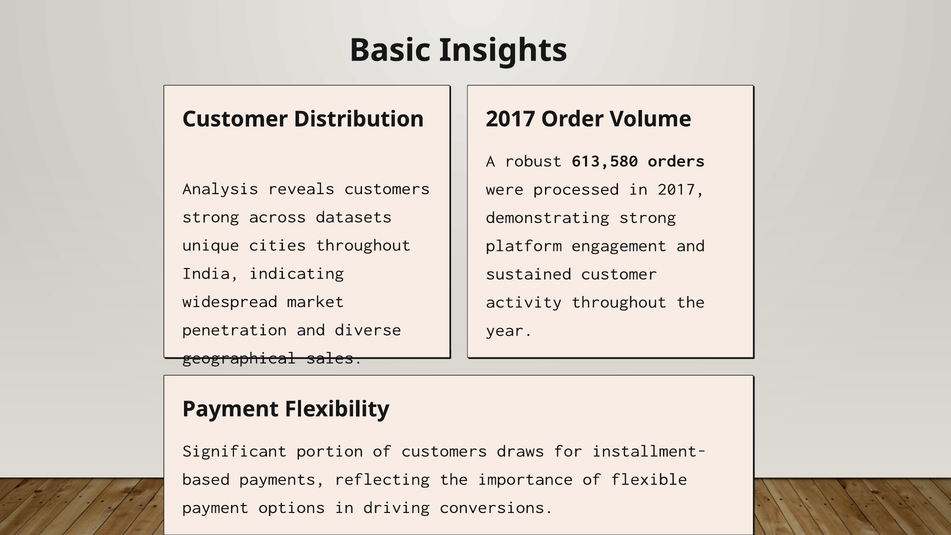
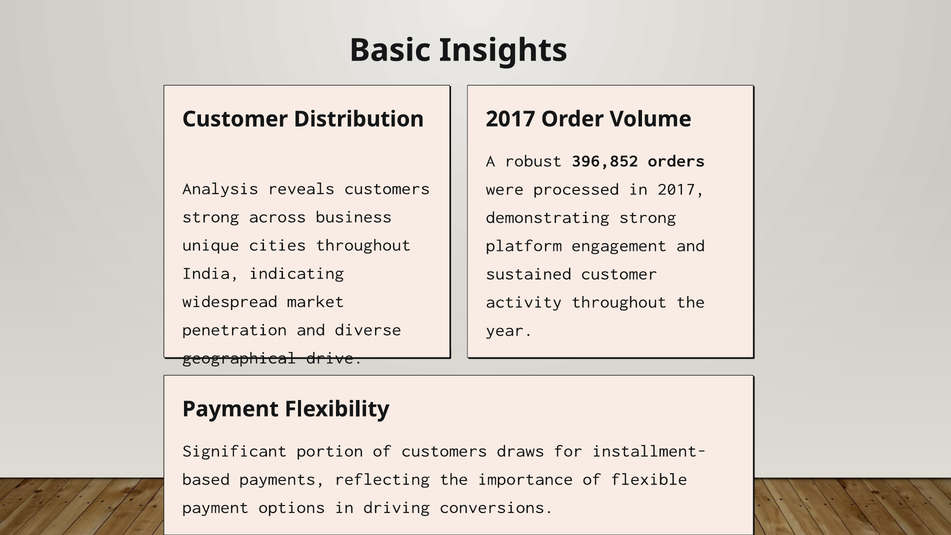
613,580: 613,580 -> 396,852 (605, 161)
datasets: datasets -> business (354, 217)
sales: sales -> drive (335, 358)
